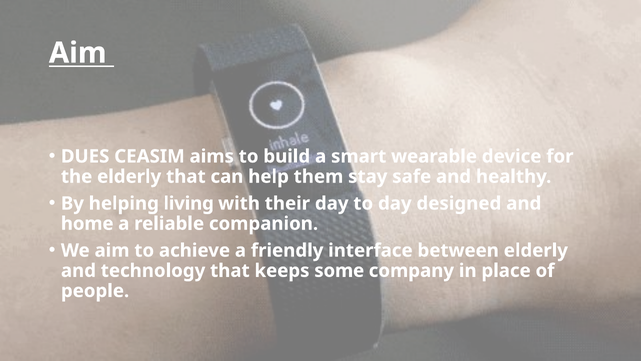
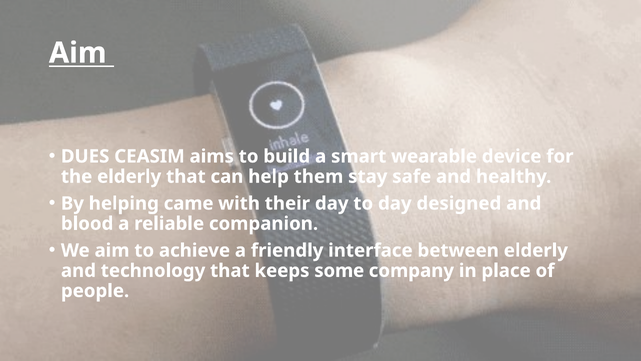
living: living -> came (189, 203)
home: home -> blood (87, 223)
